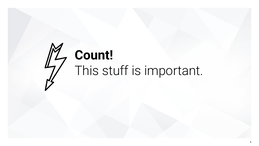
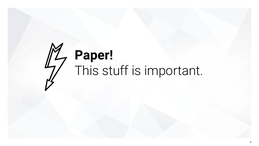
Count: Count -> Paper (94, 55)
